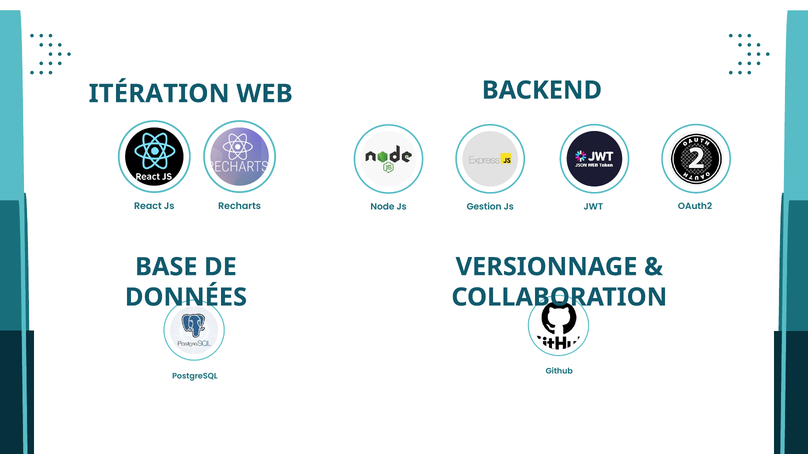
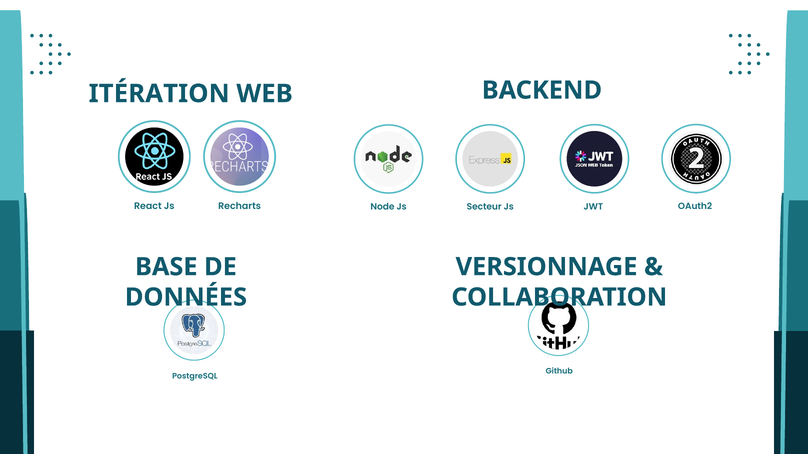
Gestion: Gestion -> Secteur (484, 207)
